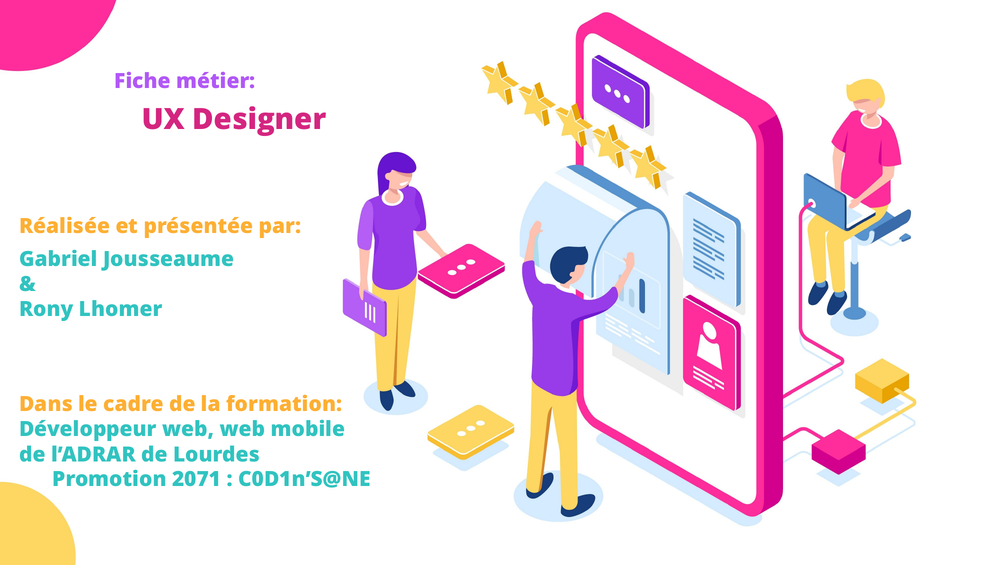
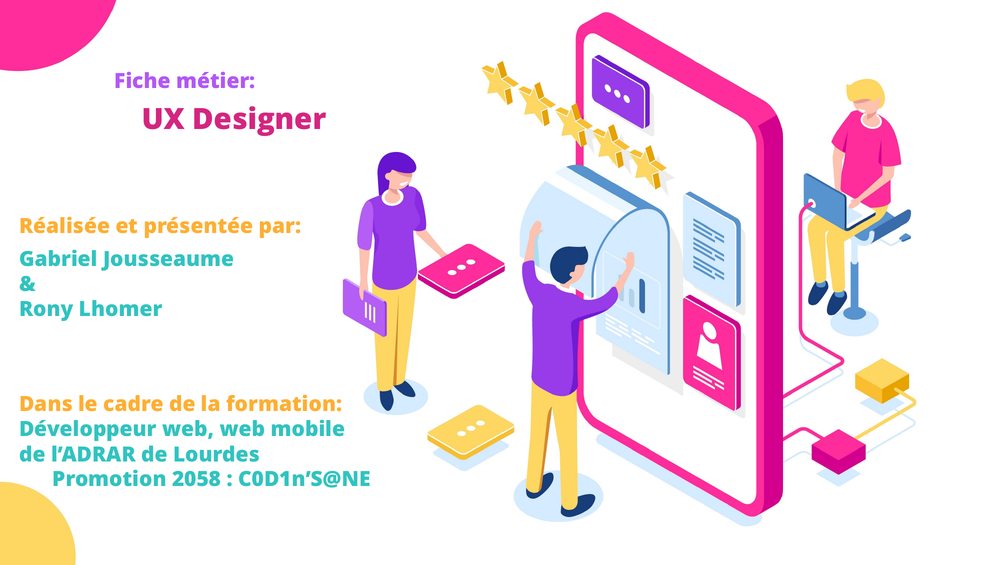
2071: 2071 -> 2058 (197, 480)
